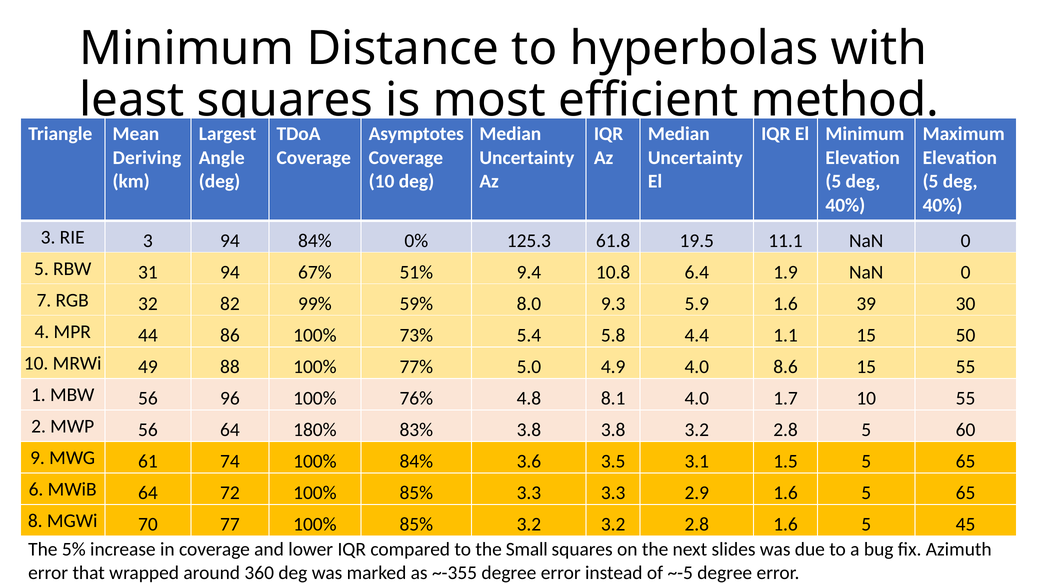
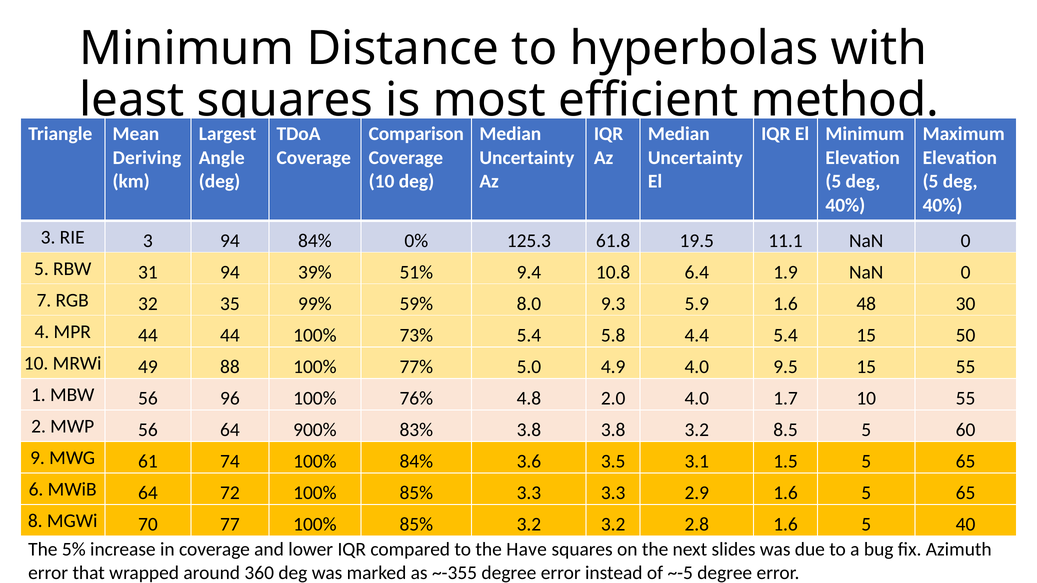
Asymptotes: Asymptotes -> Comparison (416, 134)
67%: 67% -> 39% (315, 272)
82: 82 -> 35 (230, 304)
39: 39 -> 48 (866, 304)
44 86: 86 -> 44 (230, 335)
4.4 1.1: 1.1 -> 5.4 (786, 335)
8.6: 8.6 -> 9.5 (786, 367)
8.1: 8.1 -> 2.0 (613, 398)
180%: 180% -> 900% (315, 430)
3.8 3.2 2.8: 2.8 -> 8.5 (786, 430)
45: 45 -> 40 (966, 525)
Small: Small -> Have (527, 550)
